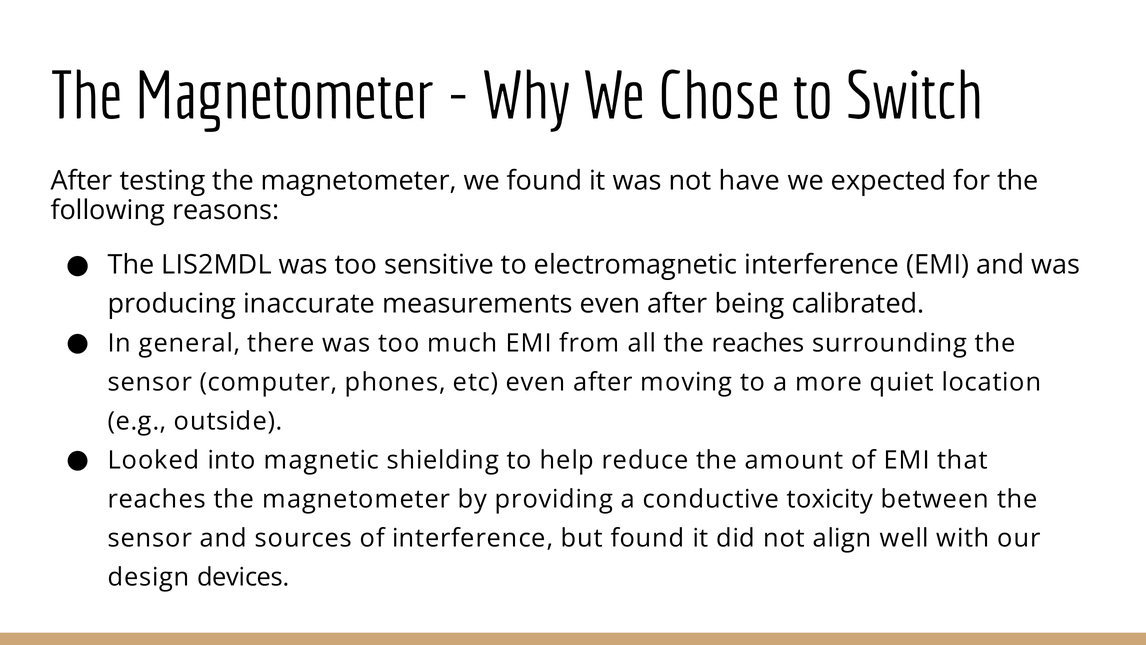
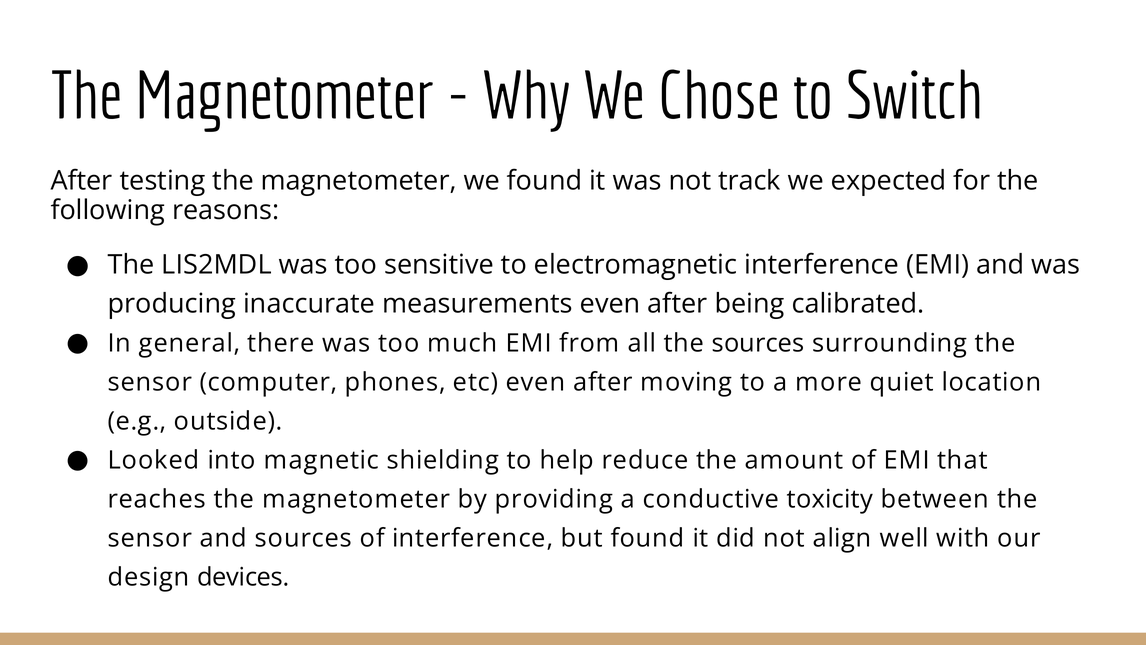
have: have -> track (749, 181)
the reaches: reaches -> sources (758, 343)
